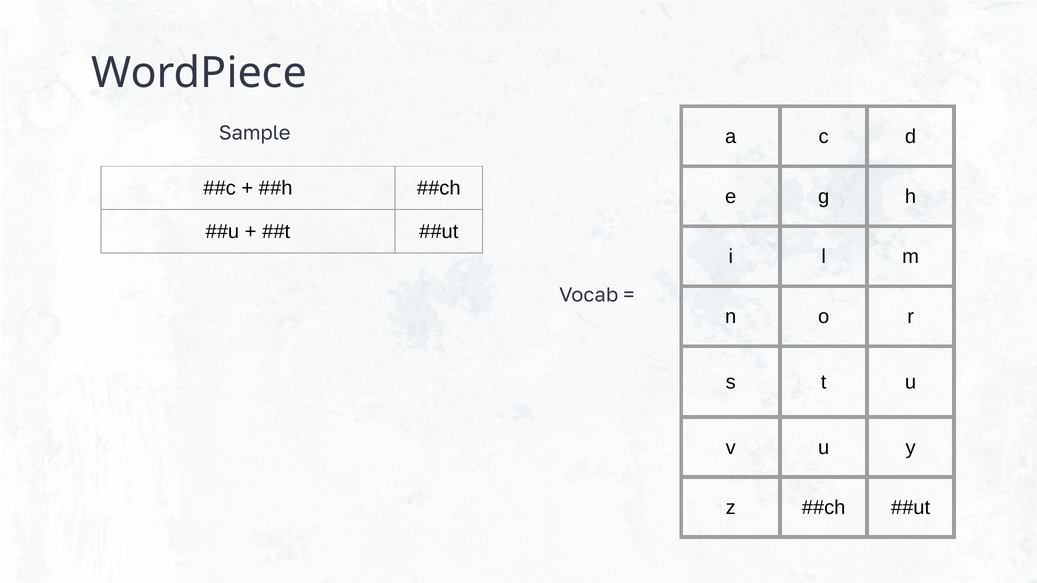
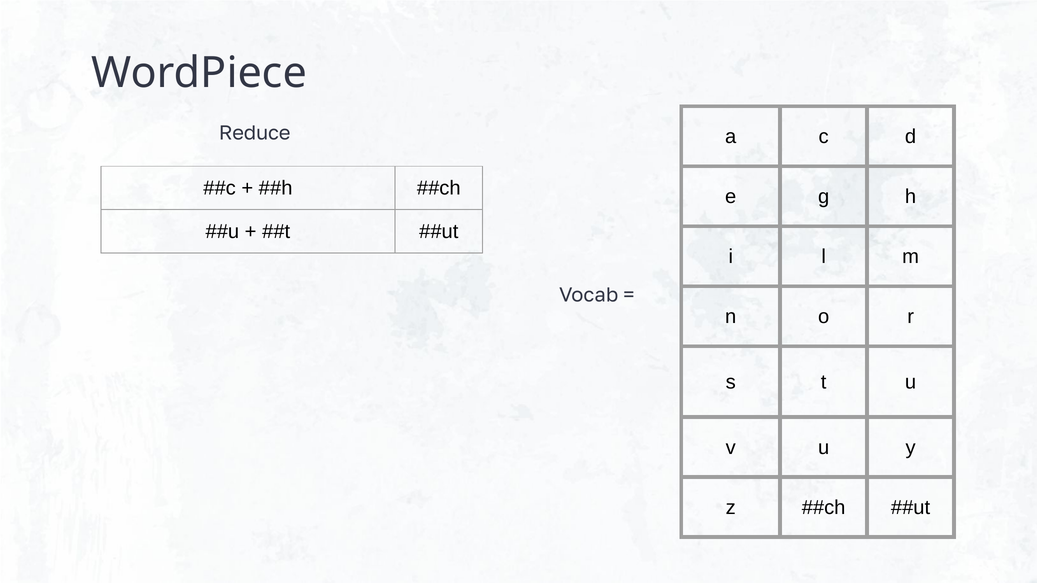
Sample: Sample -> Reduce (255, 133)
